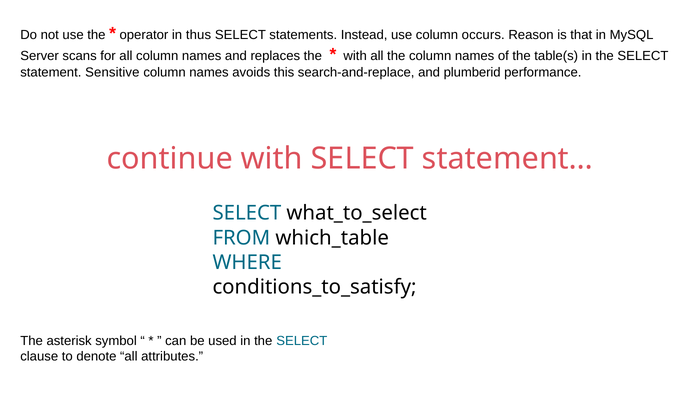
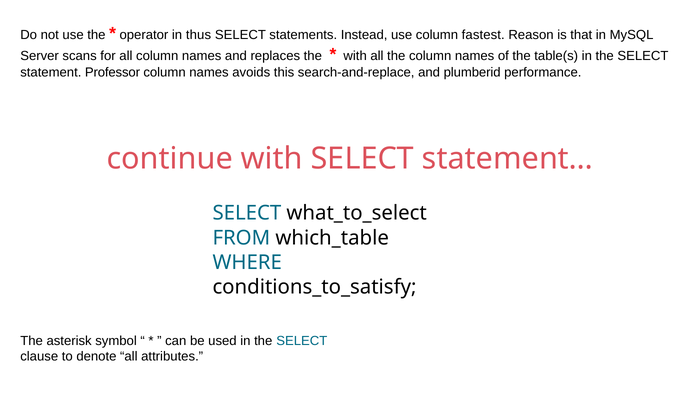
occurs: occurs -> fastest (483, 35)
Sensitive: Sensitive -> Professor (112, 72)
